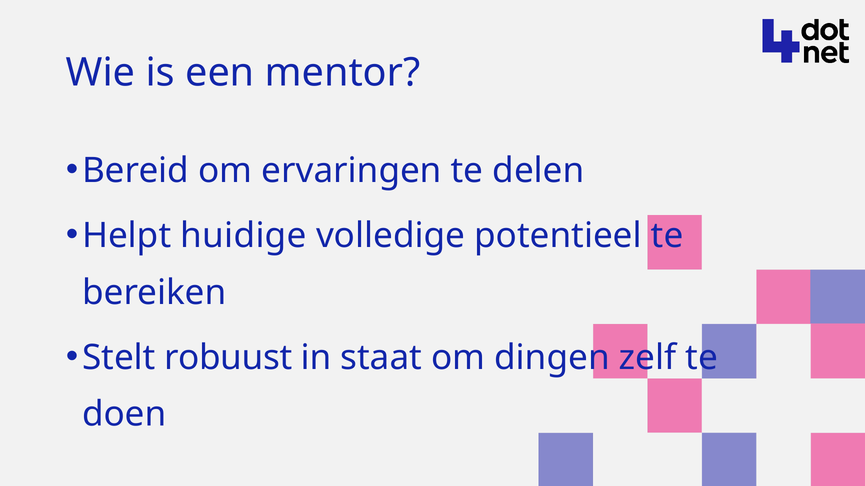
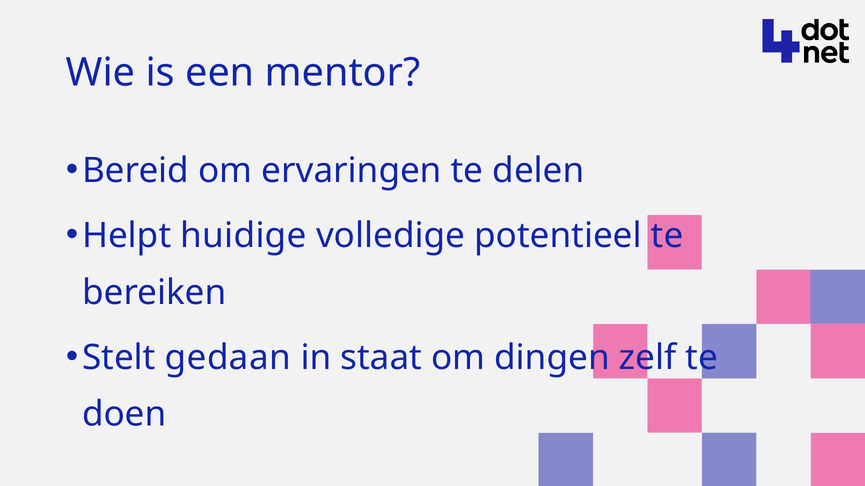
robuust: robuust -> gedaan (228, 358)
